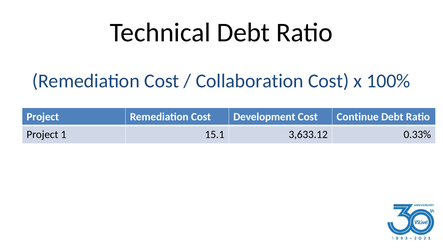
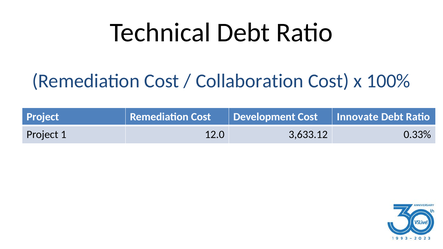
Continue: Continue -> Innovate (358, 117)
15.1: 15.1 -> 12.0 (215, 135)
